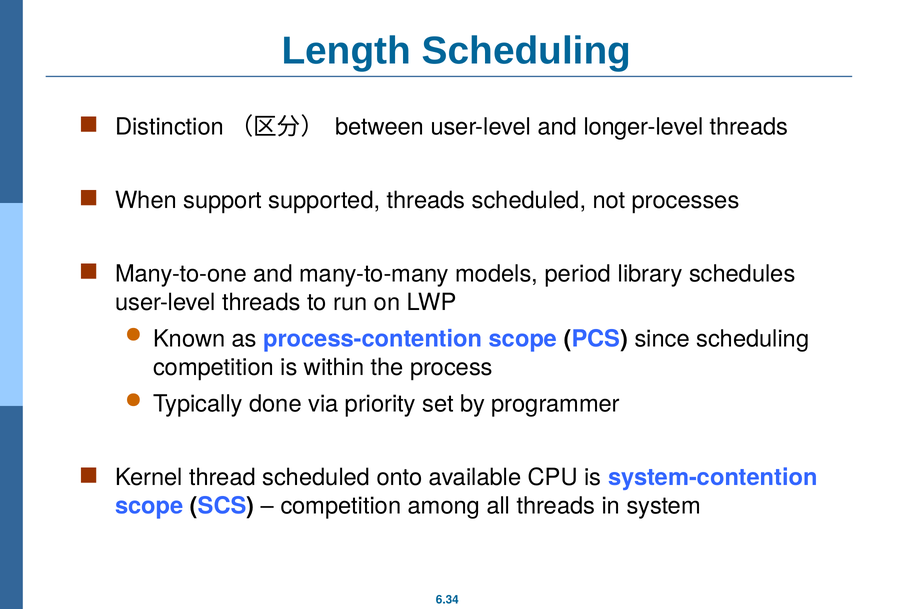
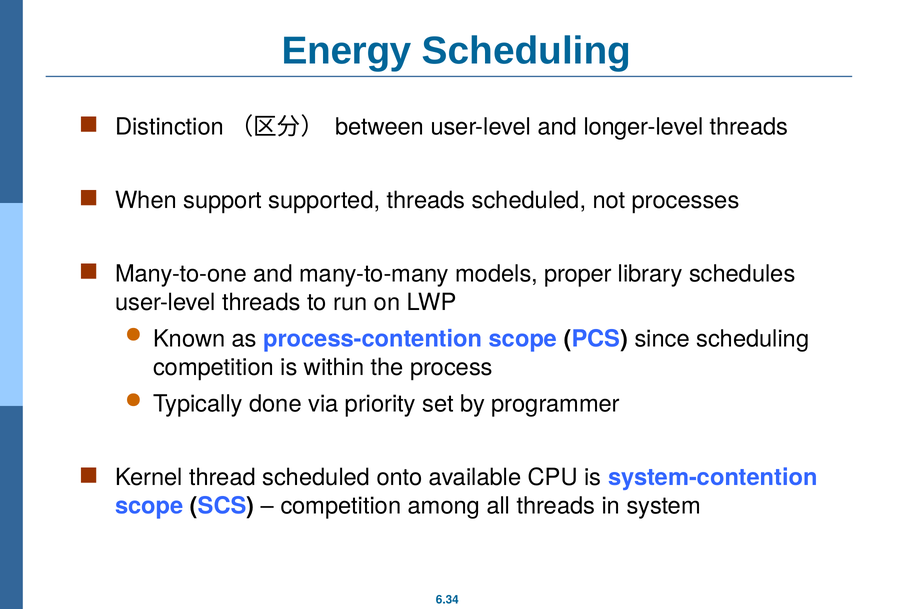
Length: Length -> Energy (347, 51)
period: period -> proper (578, 274)
